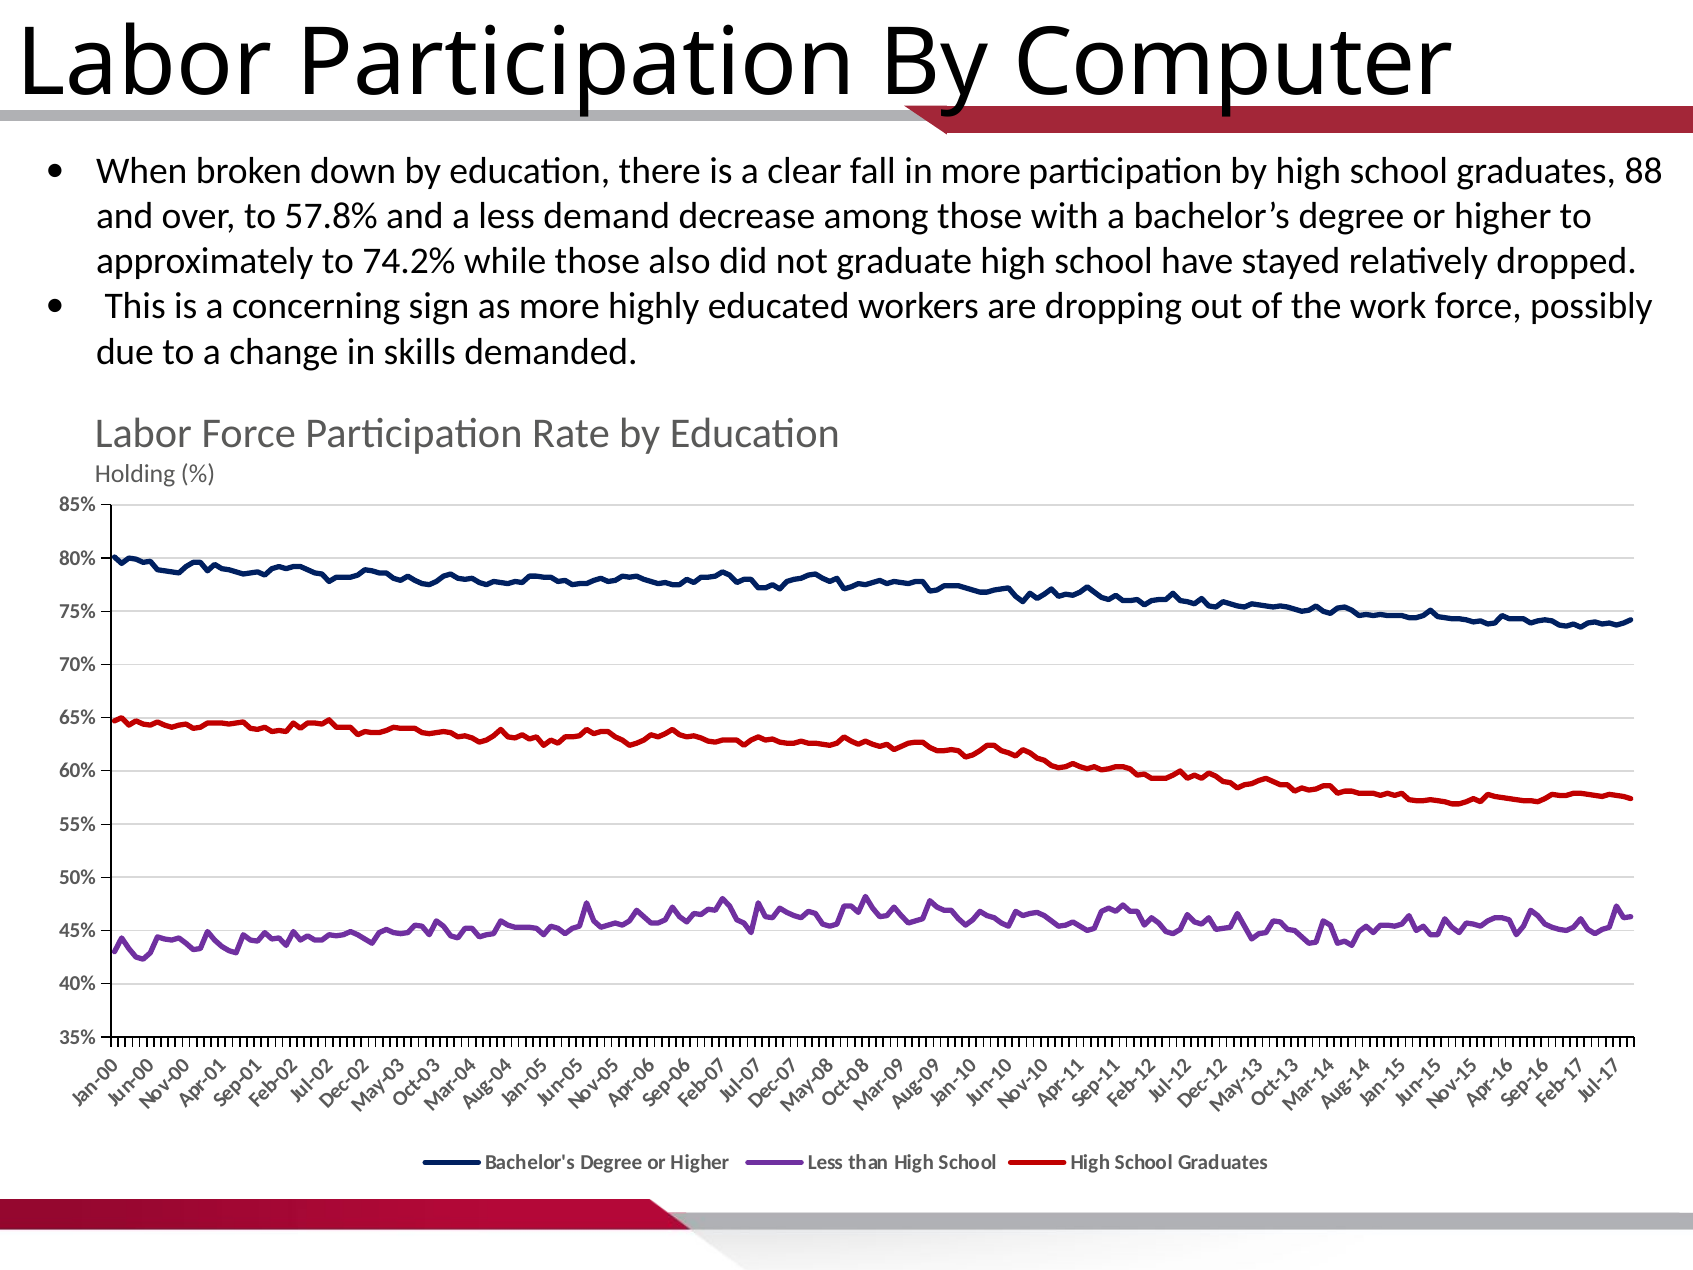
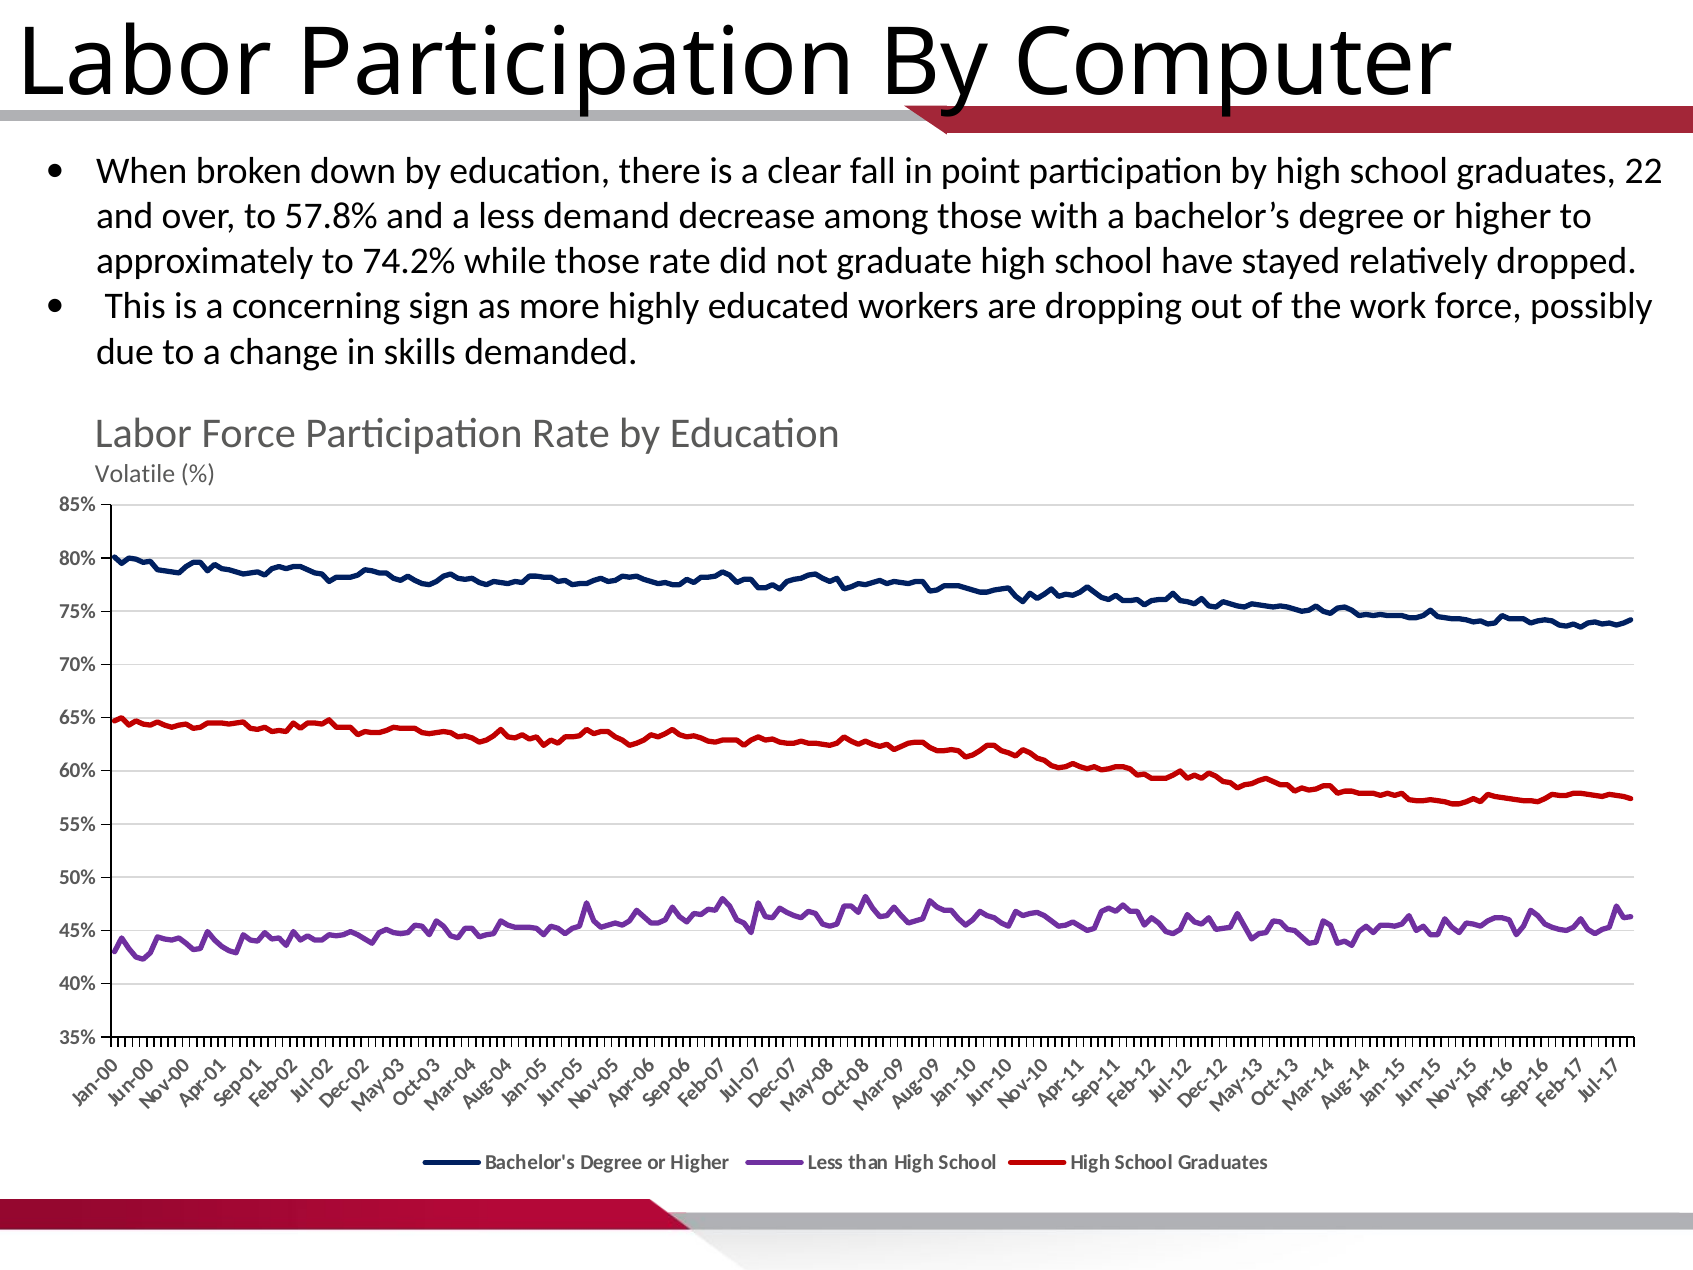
in more: more -> point (981, 171)
88: 88 -> 22 (1644, 171)
those also: also -> rate (680, 261)
Holding: Holding -> Volatile (135, 474)
